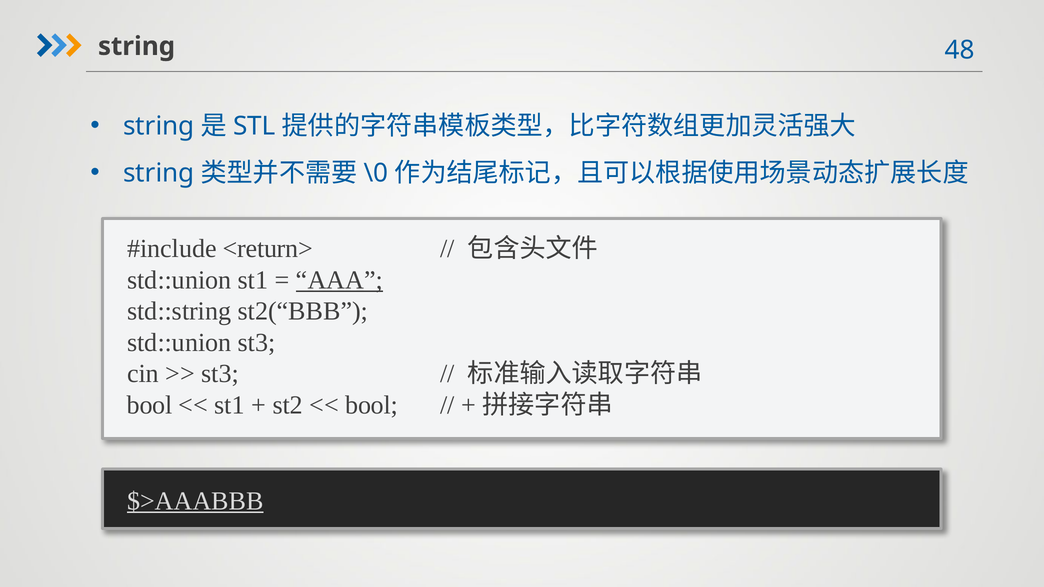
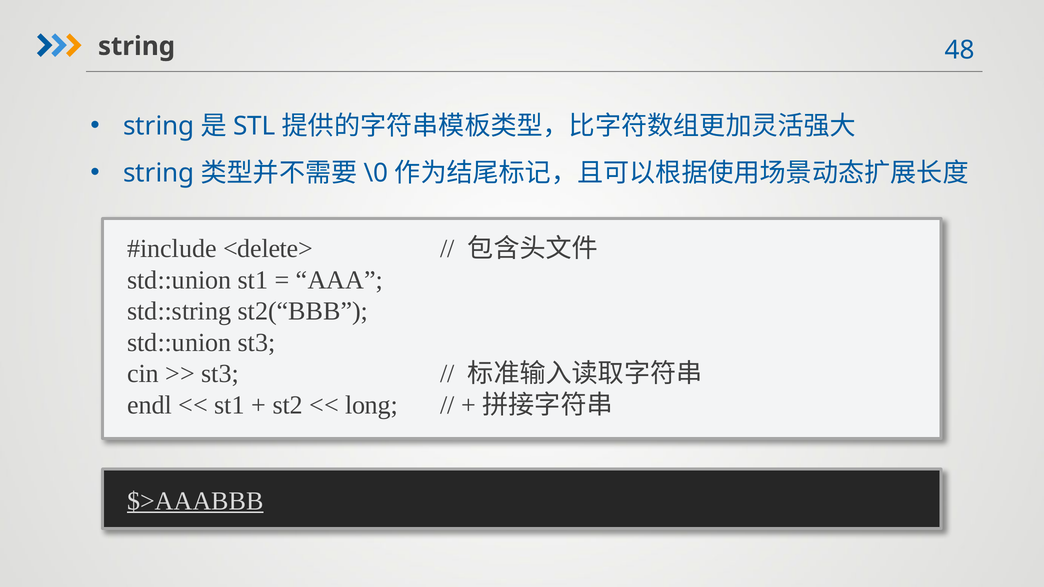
<return>: <return> -> <delete> (268, 249)
AAA underline: present -> none (339, 280)
bool: bool -> endl (150, 405)
bool: bool -> long (372, 405)
